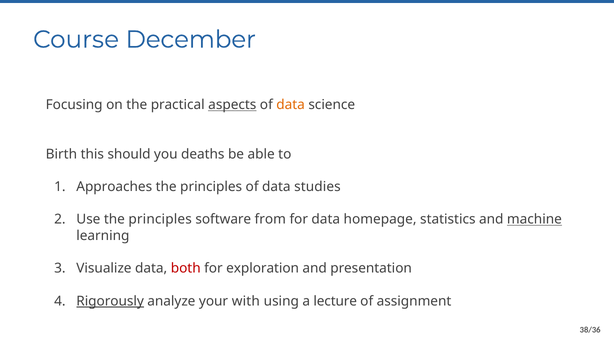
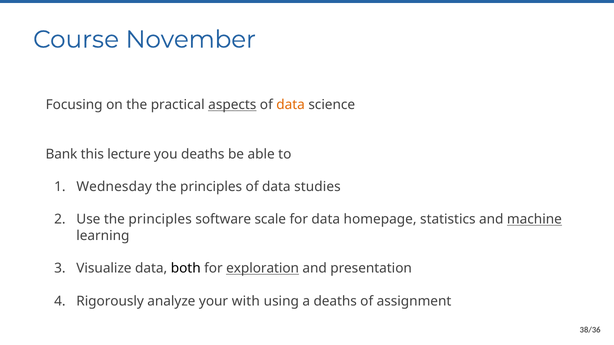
December: December -> November (191, 40)
Birth: Birth -> Bank (61, 154)
should: should -> lecture (129, 154)
Approaches: Approaches -> Wednesday (114, 187)
from: from -> scale (270, 220)
both colour: red -> black (186, 269)
exploration underline: none -> present (263, 269)
Rigorously underline: present -> none (110, 301)
a lecture: lecture -> deaths (335, 301)
